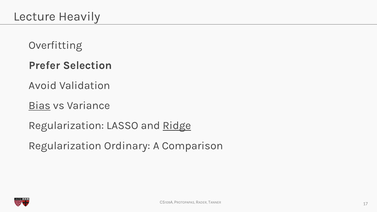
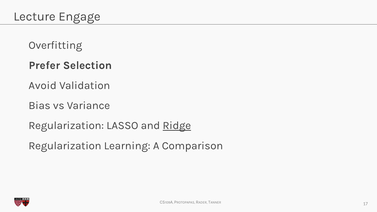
Heavily: Heavily -> Engage (80, 17)
Bias underline: present -> none (40, 106)
Ordinary: Ordinary -> Learning (127, 146)
